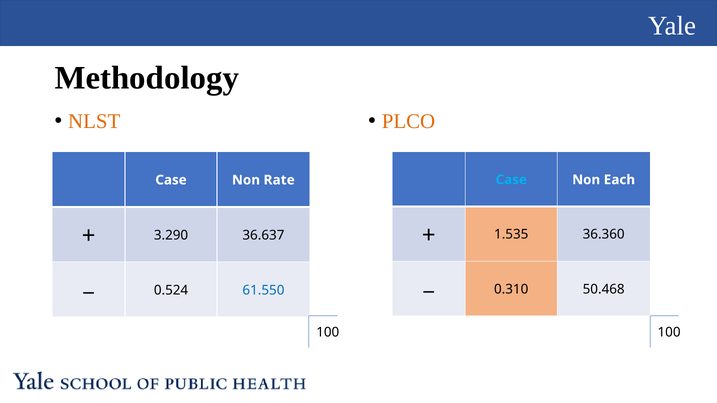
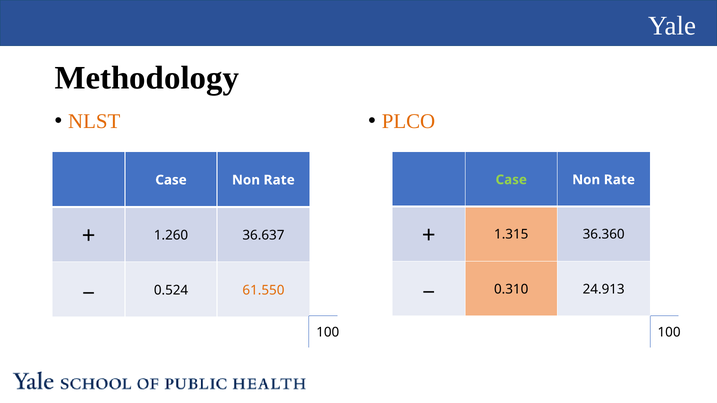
Case colour: light blue -> light green (511, 180)
Each: Each -> Rate (619, 180)
1.535: 1.535 -> 1.315 (511, 235)
3.290: 3.290 -> 1.260 (171, 235)
50.468: 50.468 -> 24.913 (604, 289)
61.550 colour: blue -> orange (263, 290)
